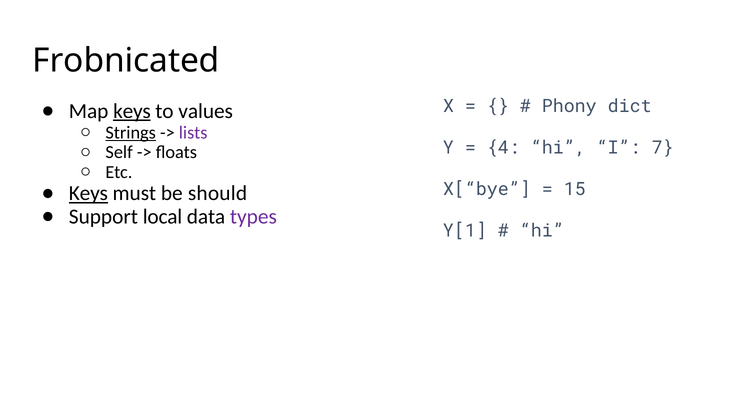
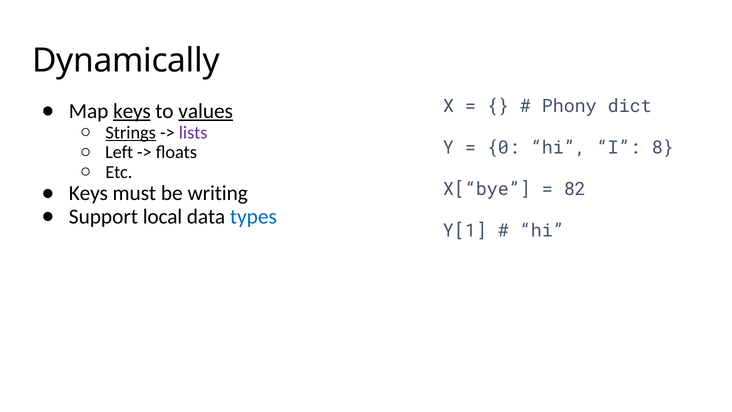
Frobnicated: Frobnicated -> Dynamically (126, 61)
values underline: none -> present (206, 111)
4: 4 -> 0 (503, 148)
7: 7 -> 8 (663, 148)
Self: Self -> Left (119, 152)
15: 15 -> 82 (575, 189)
Keys underline: present -> none (88, 193)
should: should -> writing (218, 193)
types colour: purple -> blue (253, 216)
